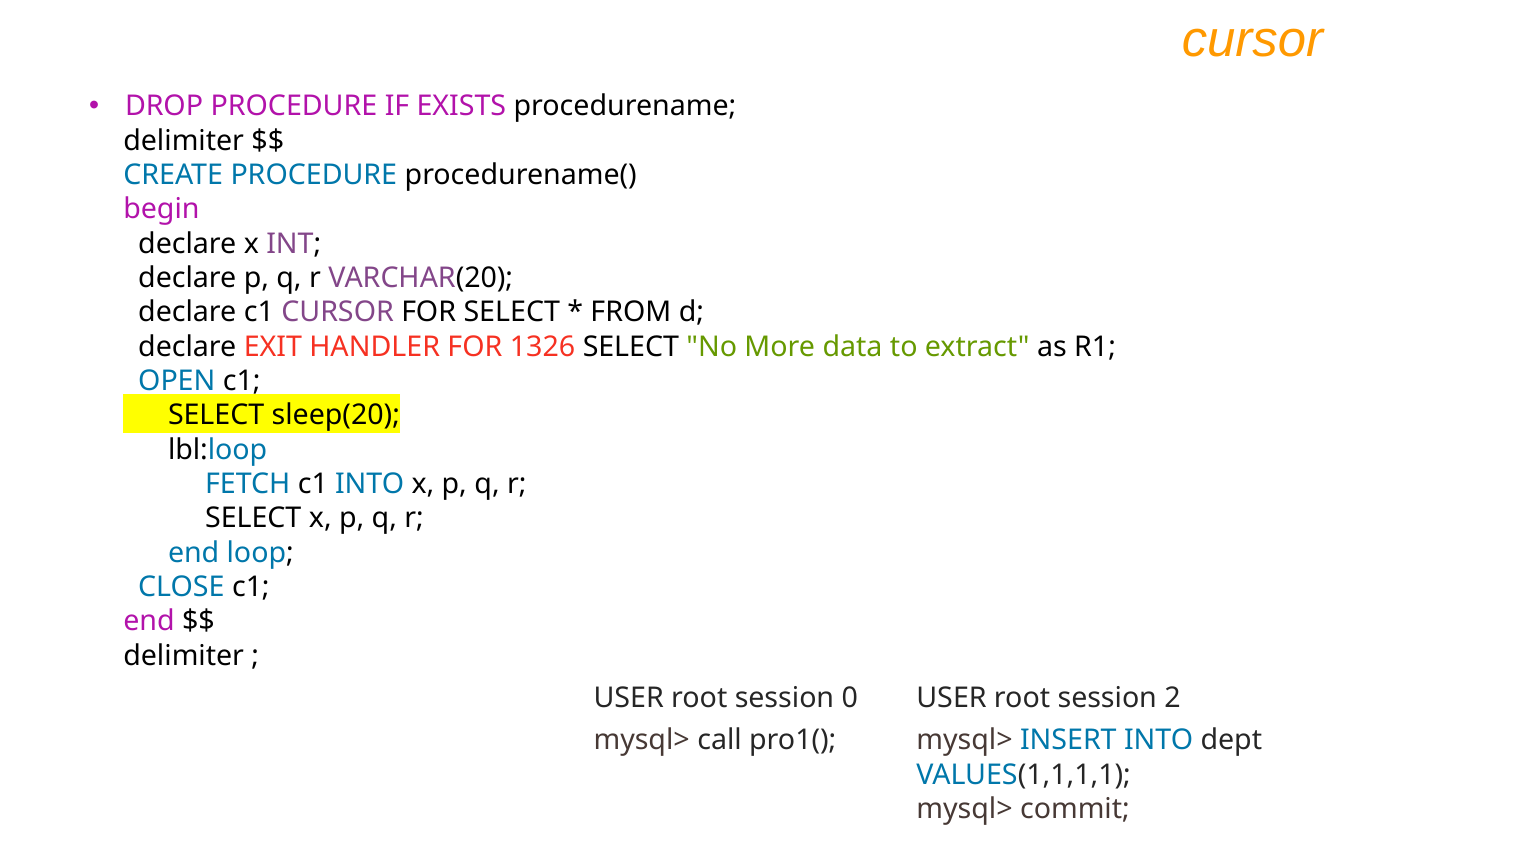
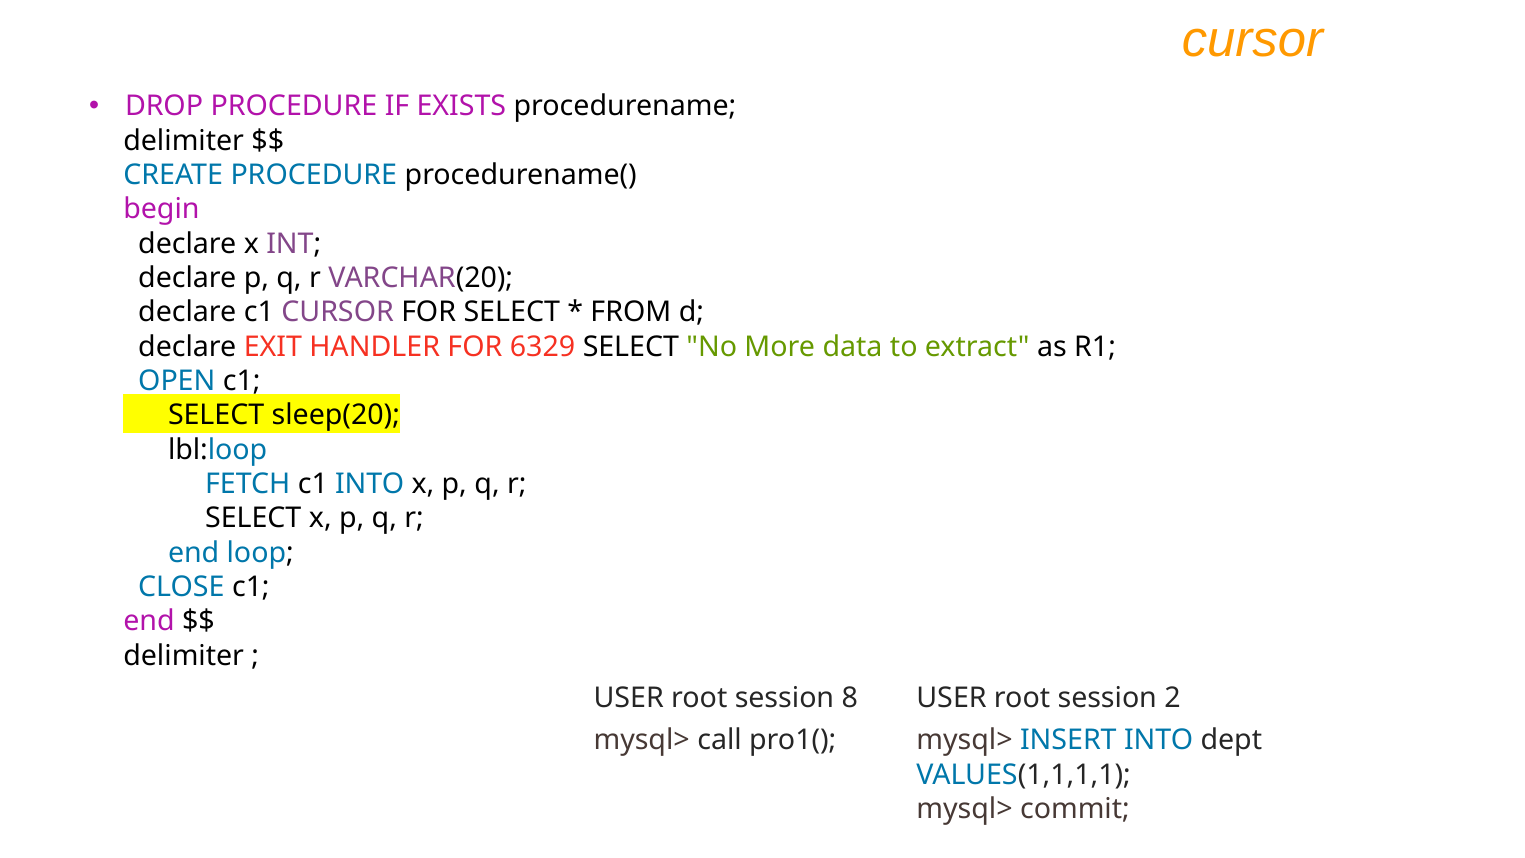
1326: 1326 -> 6329 (543, 347)
0: 0 -> 8 (850, 698)
